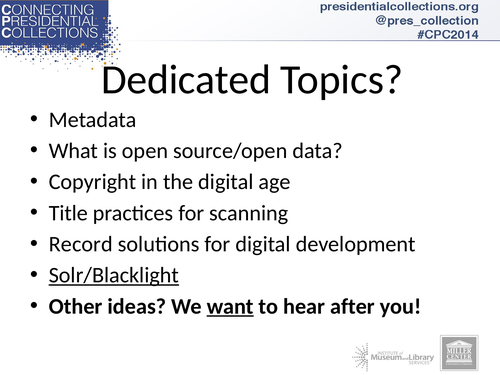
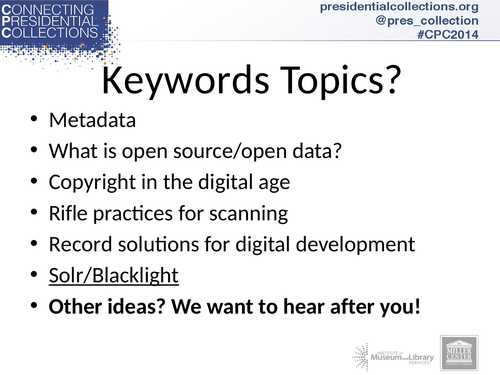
Dedicated: Dedicated -> Keywords (186, 80)
Title: Title -> Rifle (68, 213)
want underline: present -> none (230, 306)
